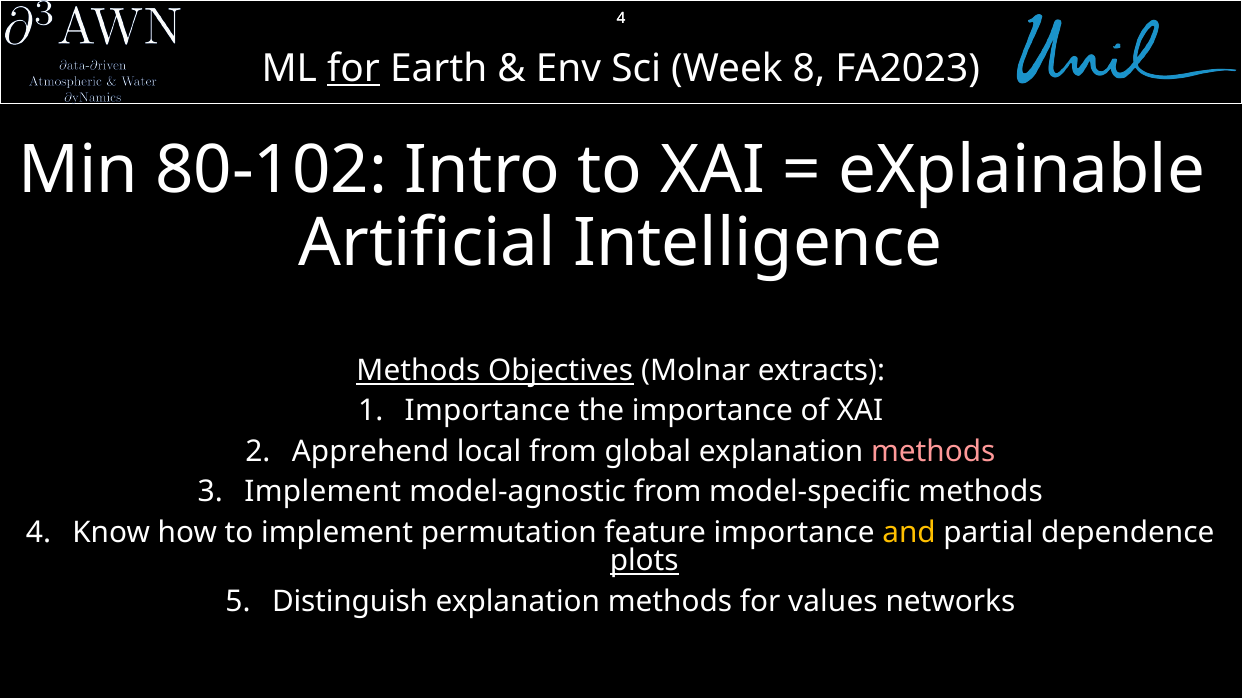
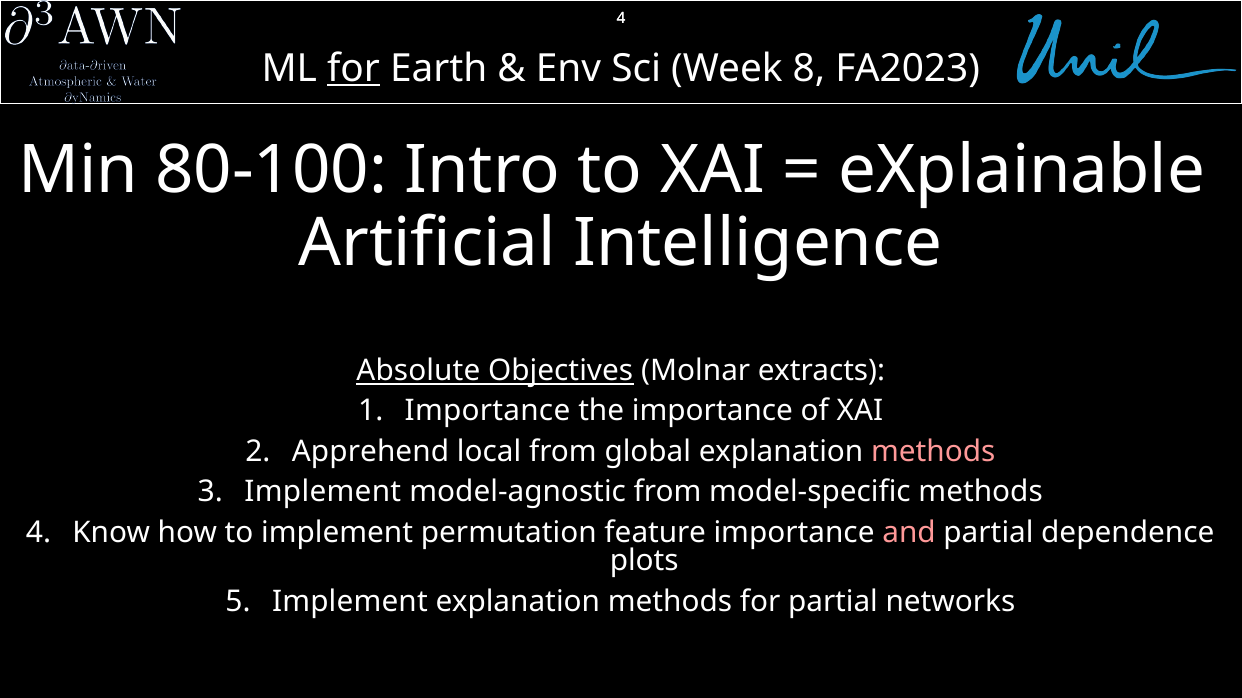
80-102: 80-102 -> 80-100 (271, 171)
Methods: Methods -> Absolute (418, 371)
and colour: yellow -> pink (909, 533)
plots underline: present -> none (644, 562)
Distinguish: Distinguish -> Implement (350, 602)
for values: values -> partial (833, 602)
